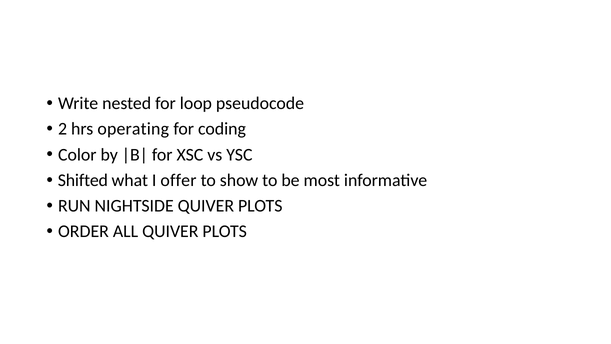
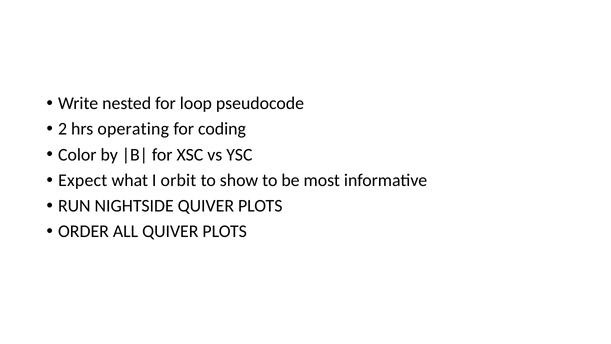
Shifted: Shifted -> Expect (83, 180)
offer: offer -> orbit (178, 180)
